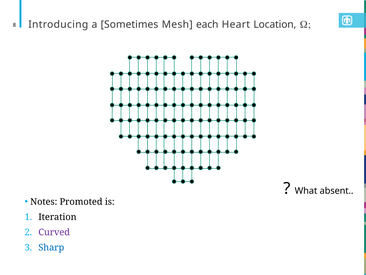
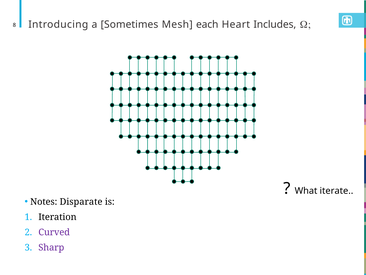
Location: Location -> Includes (275, 24)
absent: absent -> iterate (336, 190)
Promoted: Promoted -> Disparate (81, 201)
Sharp colour: blue -> purple (51, 247)
